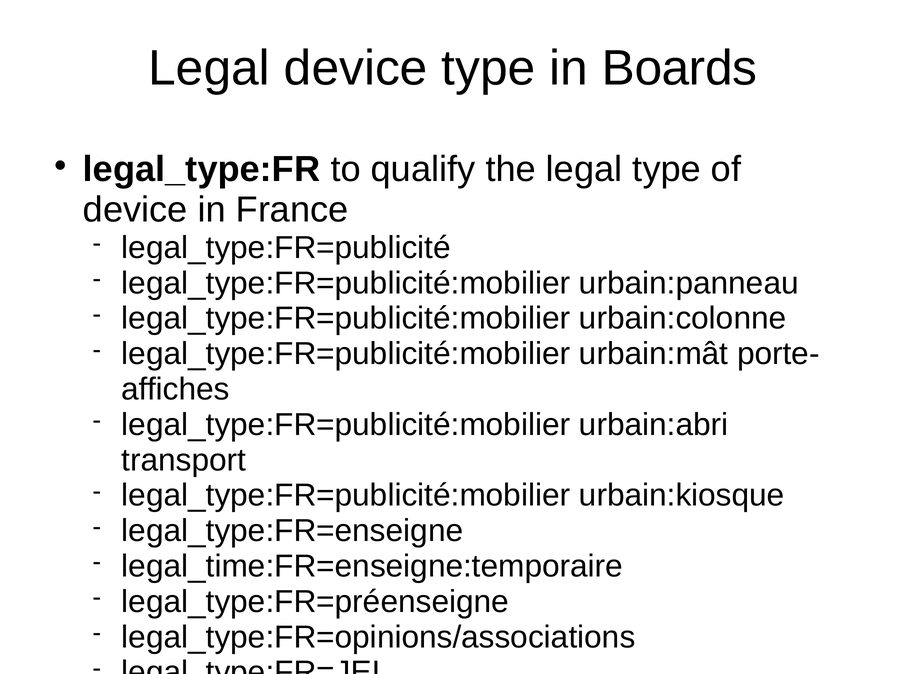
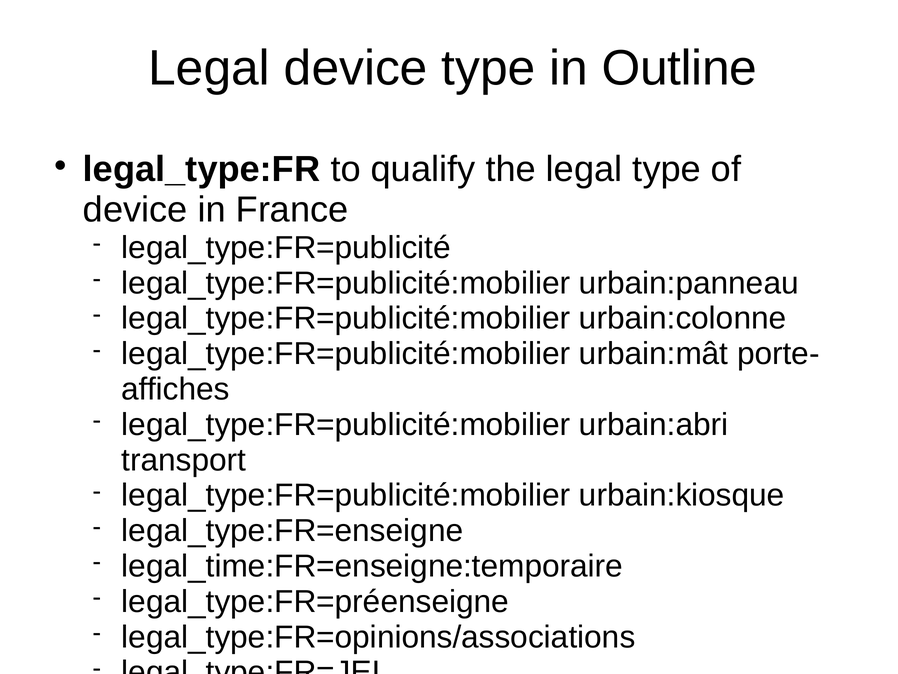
Boards: Boards -> Outline (679, 68)
